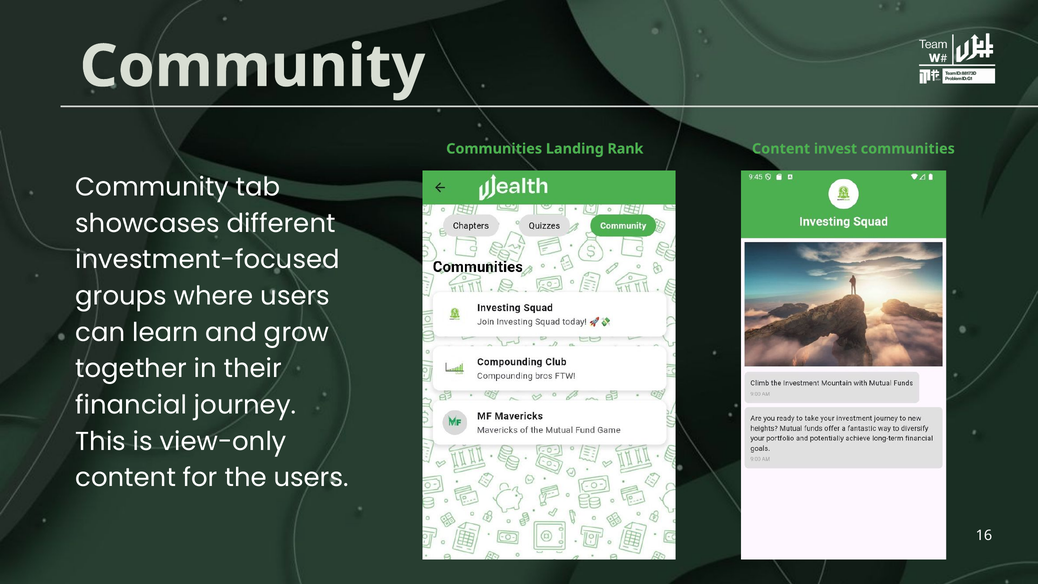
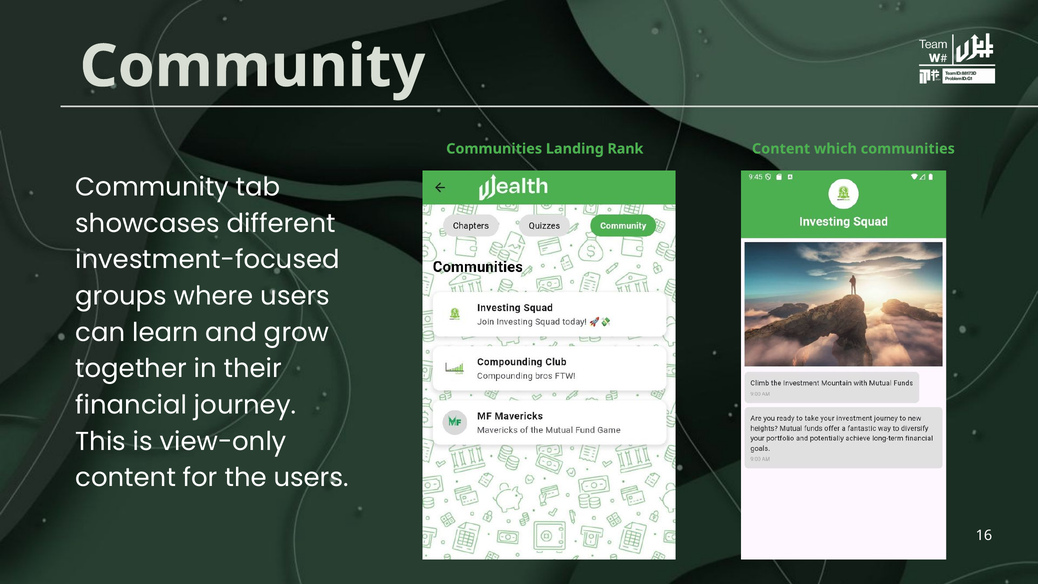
invest: invest -> which (835, 149)
